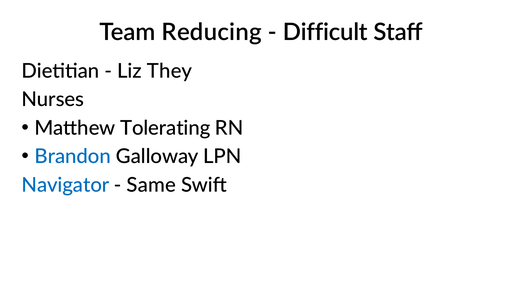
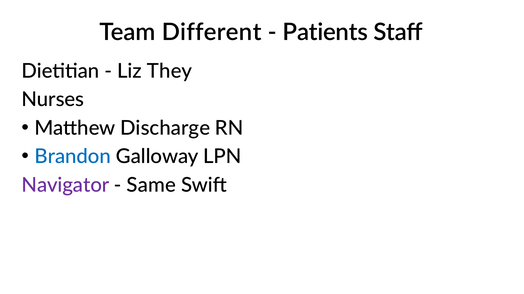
Reducing: Reducing -> Different (212, 32)
Difficult: Difficult -> Patients (325, 32)
Tolerating: Tolerating -> Discharge (165, 128)
Navigator colour: blue -> purple (65, 186)
